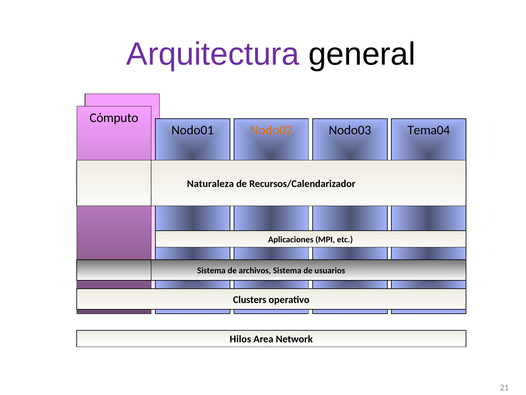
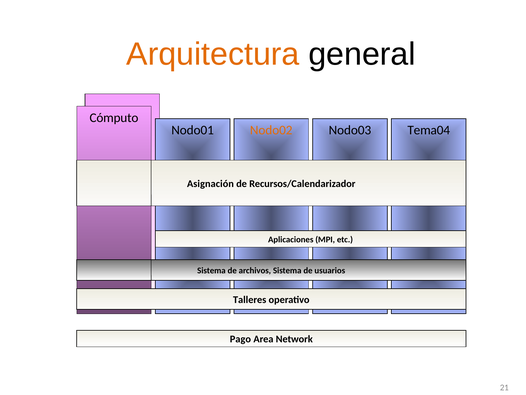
Arquitectura colour: purple -> orange (213, 54)
Naturaleza: Naturaleza -> Asignación (210, 183)
Clusters: Clusters -> Talleres (250, 299)
Hilos: Hilos -> Pago (240, 339)
